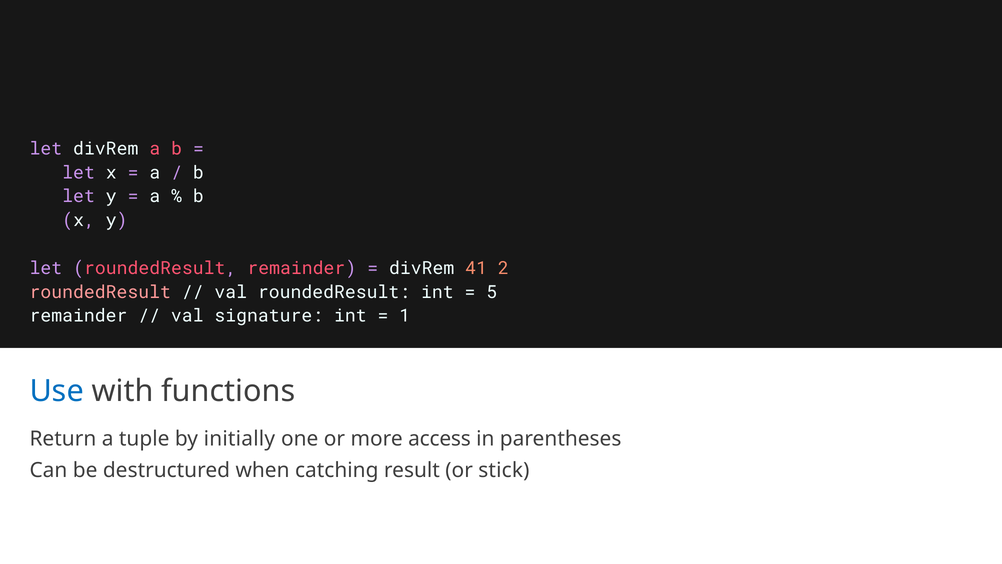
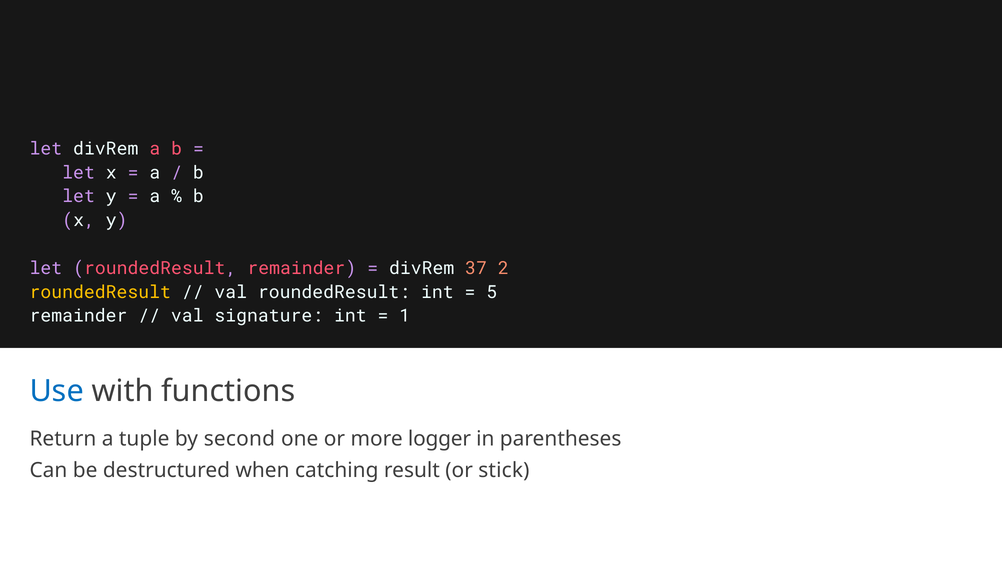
41: 41 -> 37 (476, 268)
roundedResult colour: pink -> yellow (100, 292)
initially: initially -> second (239, 439)
access: access -> logger (440, 439)
